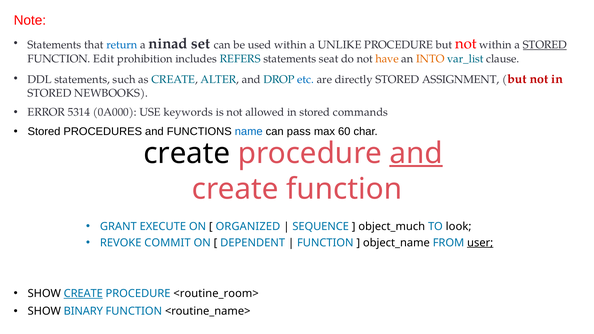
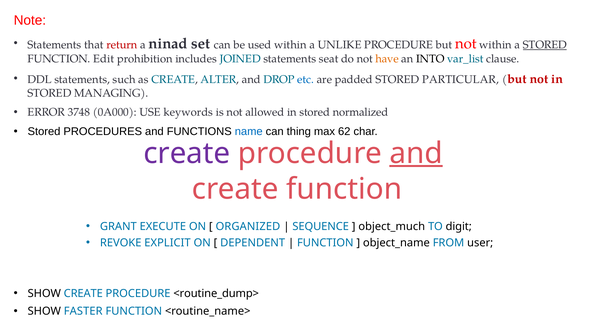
return colour: blue -> red (122, 45)
REFERS: REFERS -> JOINED (240, 59)
INTO colour: orange -> black (430, 59)
directly: directly -> padded (354, 79)
ASSIGNMENT: ASSIGNMENT -> PARTICULAR (461, 79)
NEWBOOKS: NEWBOOKS -> MANAGING (111, 93)
5314: 5314 -> 3748 (79, 112)
commands: commands -> normalized (361, 112)
pass: pass -> thing (299, 132)
60: 60 -> 62 (344, 132)
create colour: black -> purple (187, 153)
look: look -> digit (459, 226)
COMMIT: COMMIT -> EXPLICIT (167, 243)
user underline: present -> none (480, 243)
CREATE underline: present -> none (83, 294)
<routine_room>: <routine_room> -> <routine_dump> (216, 294)
BINARY: BINARY -> FASTER (83, 311)
